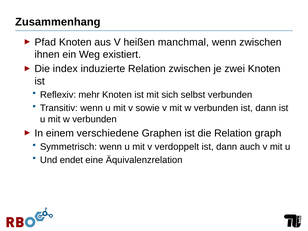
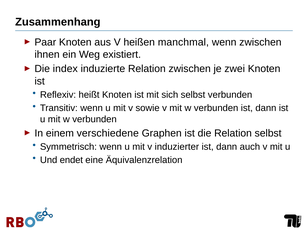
Pfad: Pfad -> Paar (45, 42)
mehr: mehr -> heißt (89, 95)
Relation graph: graph -> selbst (268, 133)
verdoppelt: verdoppelt -> induzierter (177, 147)
